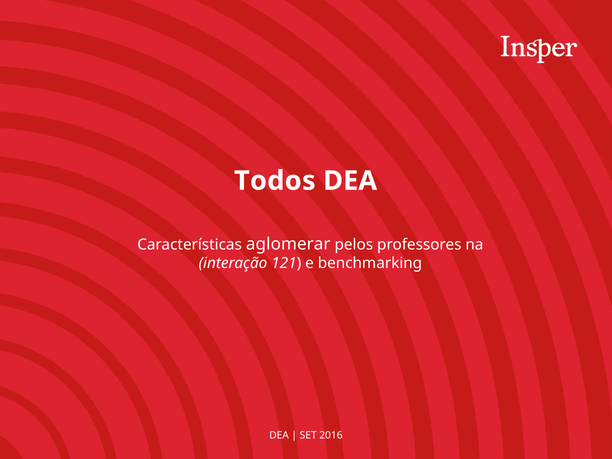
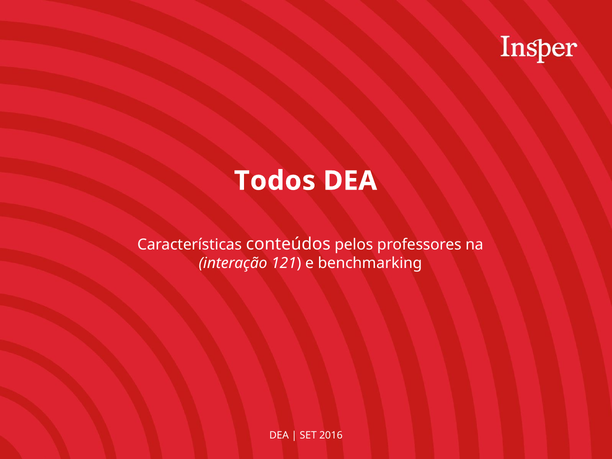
aglomerar: aglomerar -> conteúdos (288, 244)
